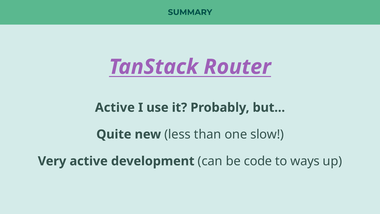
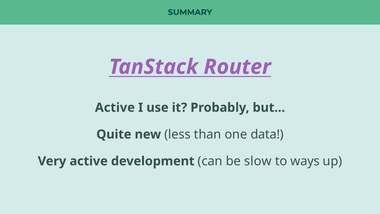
slow: slow -> data (267, 134)
code: code -> slow (258, 161)
